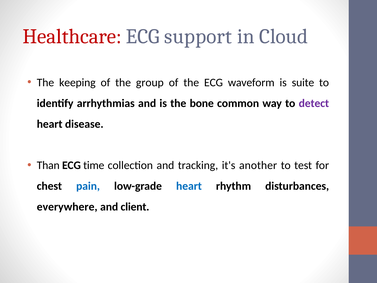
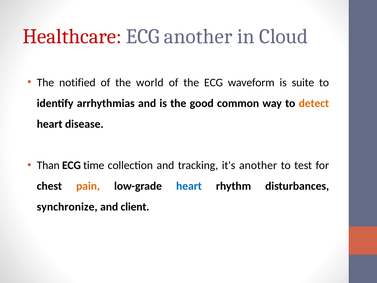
ECG support: support -> another (198, 36)
keeping: keeping -> notified (77, 82)
group: group -> world (150, 82)
bone: bone -> good (202, 103)
detect colour: purple -> orange (314, 103)
pain colour: blue -> orange (88, 186)
everywhere: everywhere -> synchronize (67, 207)
